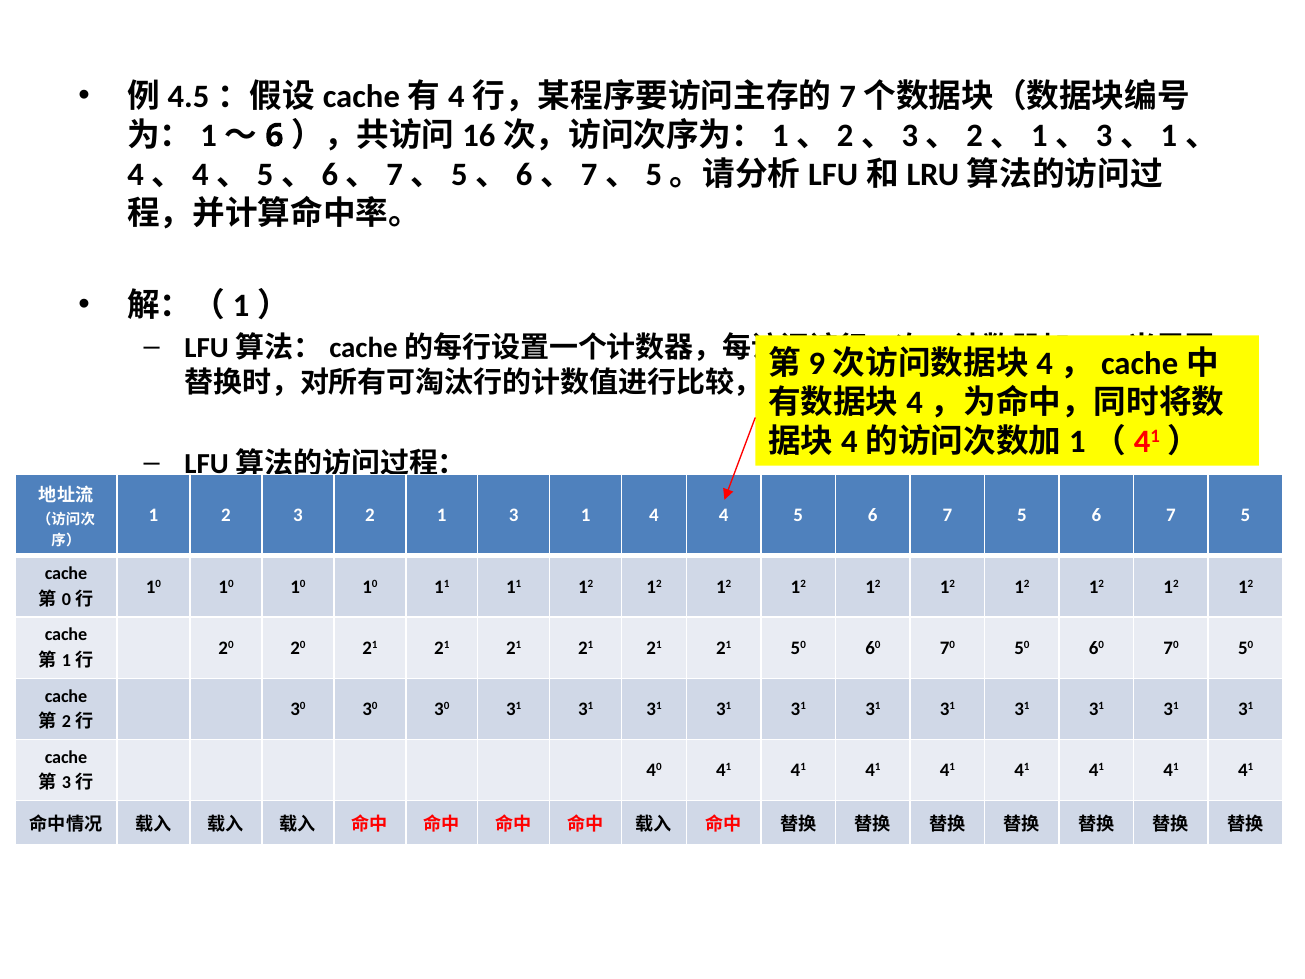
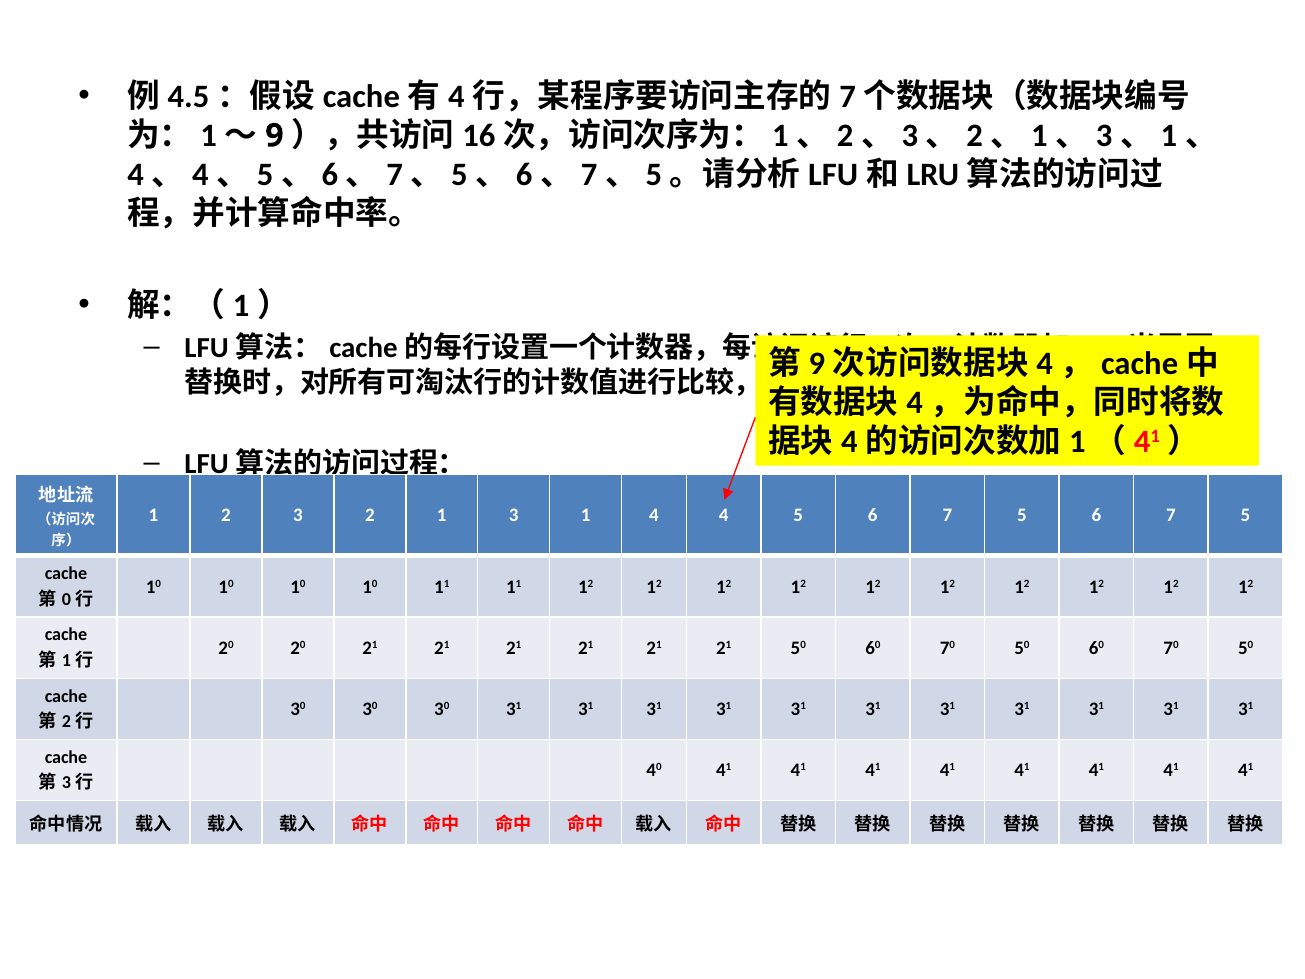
6: 6 -> 9 (274, 136)
